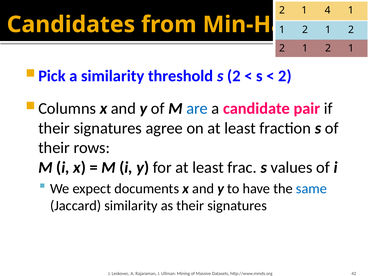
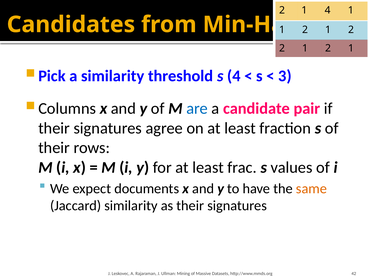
s 2: 2 -> 4 (234, 76)
2: 2 -> 3 (285, 76)
same colour: blue -> orange (311, 189)
